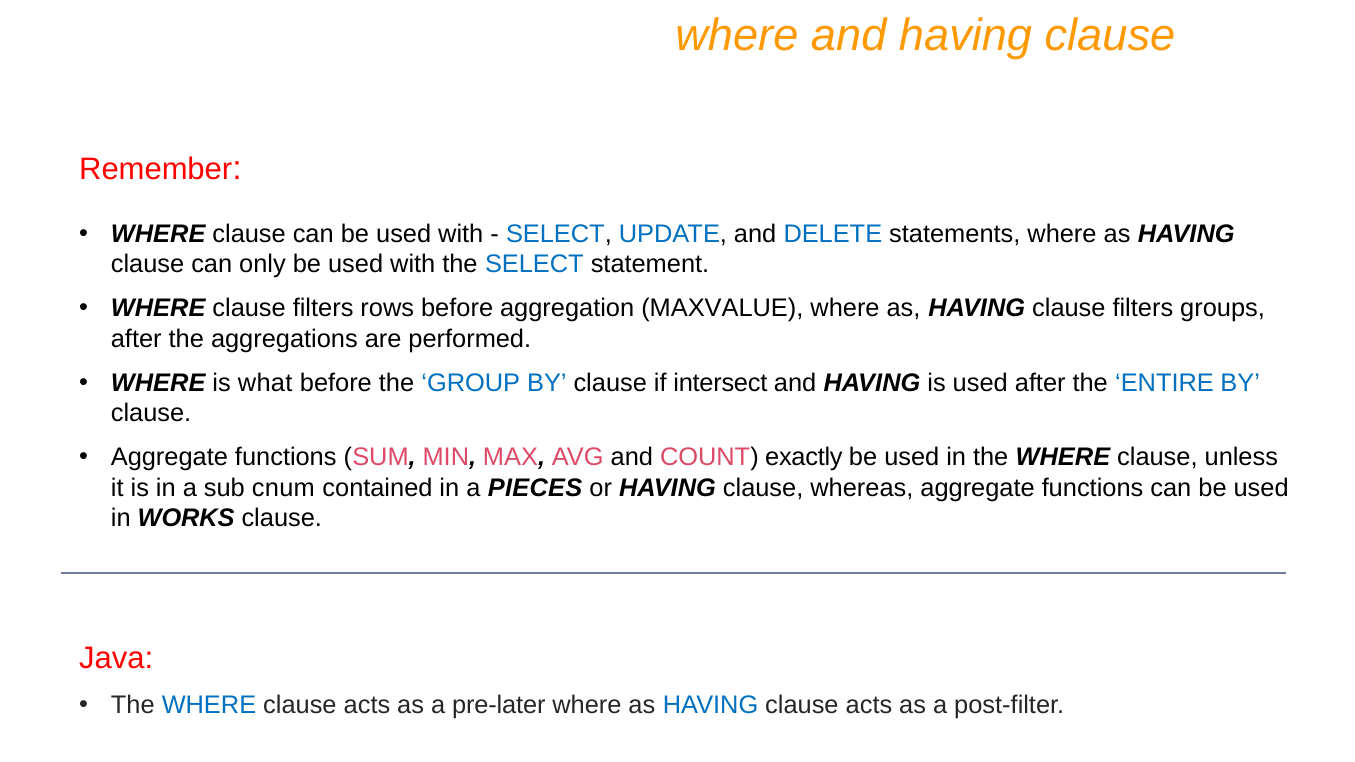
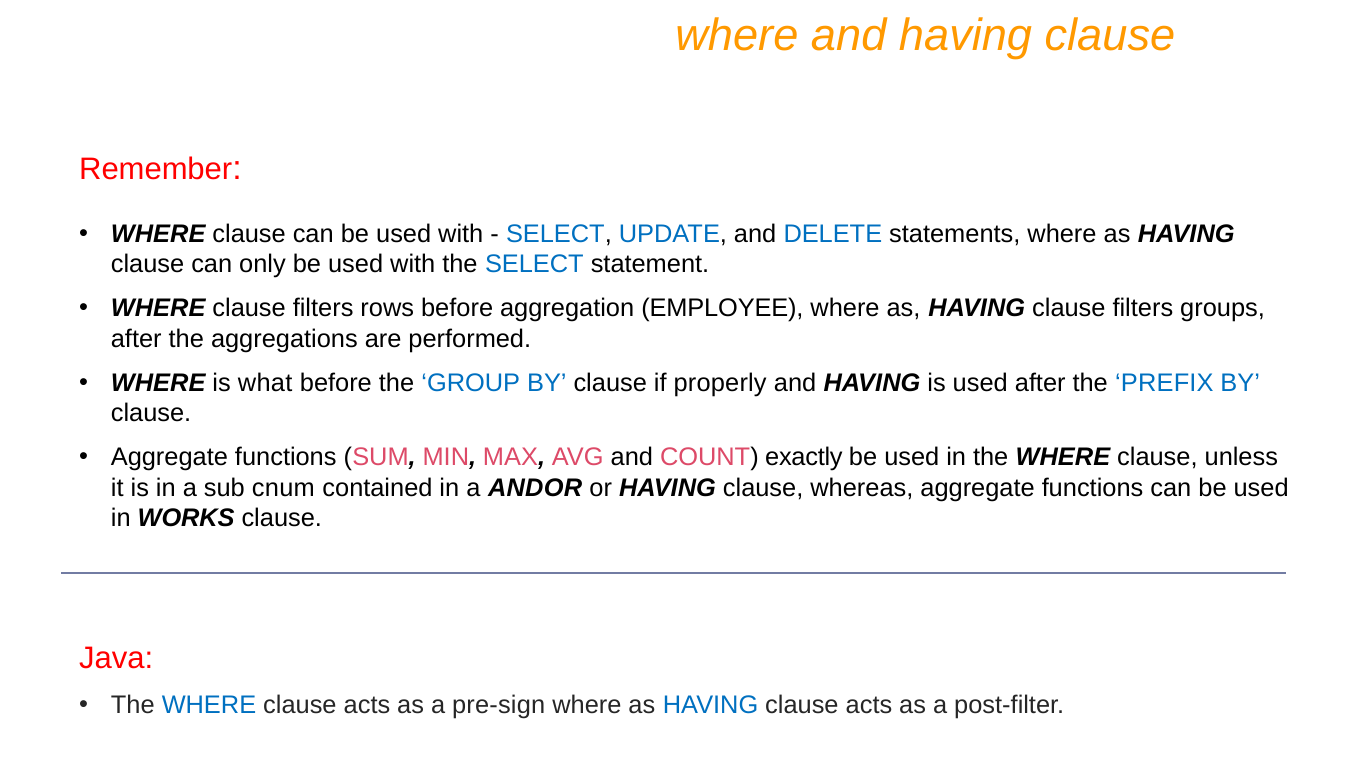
MAXVALUE: MAXVALUE -> EMPLOYEE (722, 309)
intersect: intersect -> properly (720, 383)
ENTIRE: ENTIRE -> PREFIX (1164, 383)
PIECES: PIECES -> ANDOR (535, 488)
pre-later: pre-later -> pre-sign (499, 706)
